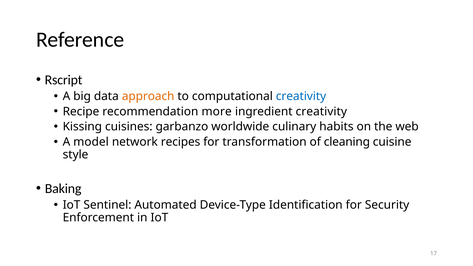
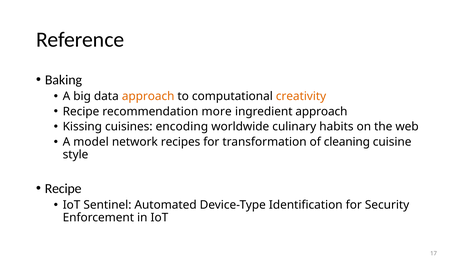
Rscript: Rscript -> Baking (63, 80)
creativity colour: blue -> orange (301, 96)
ingredient creativity: creativity -> approach (321, 112)
garbanzo: garbanzo -> encoding (182, 127)
Baking: Baking -> Recipe (63, 189)
